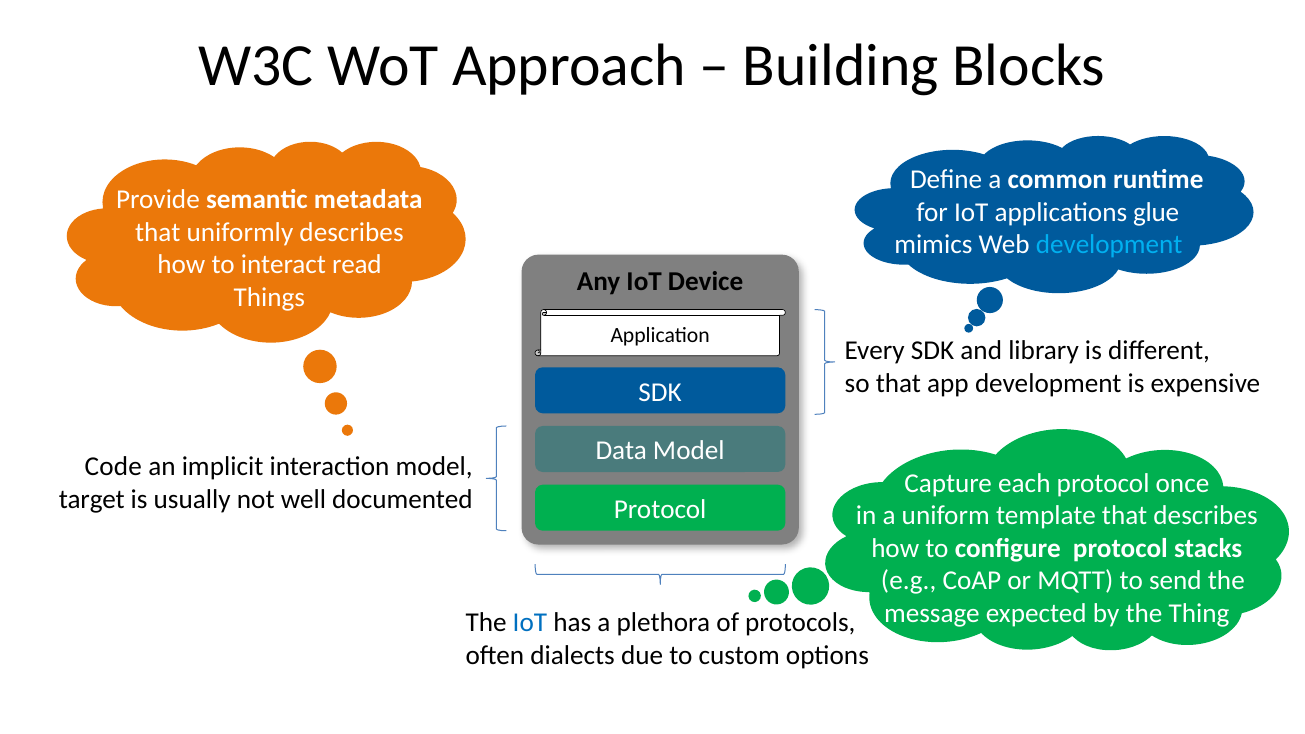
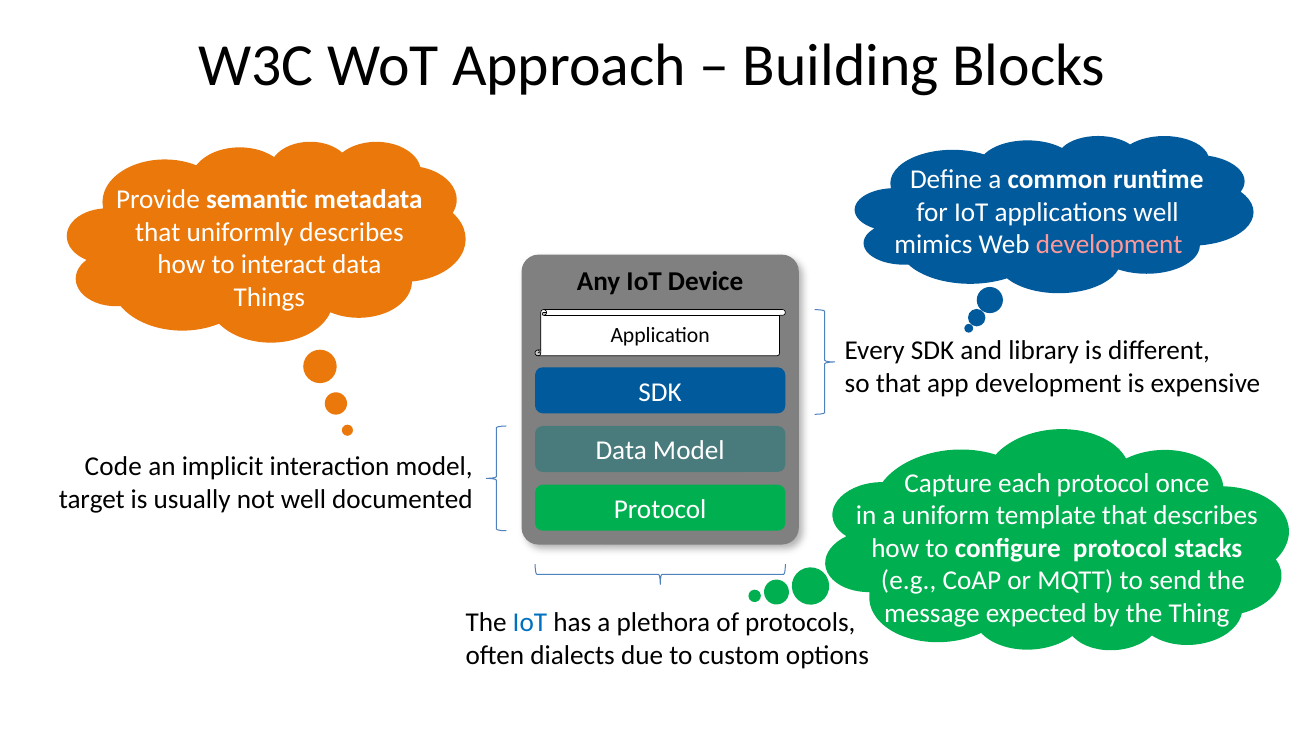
applications glue: glue -> well (1156, 212)
development colour: light blue -> pink (1109, 245)
interact read: read -> data (357, 265)
